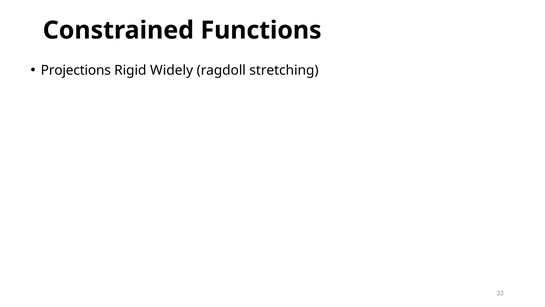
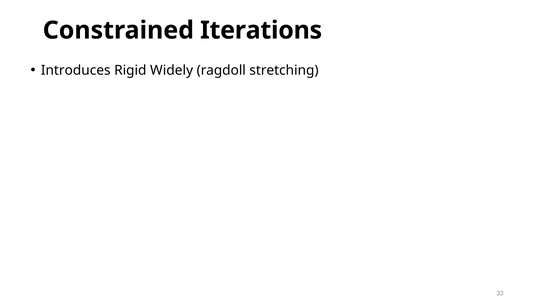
Functions: Functions -> Iterations (261, 30)
Projections: Projections -> Introduces (76, 70)
